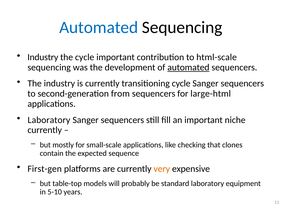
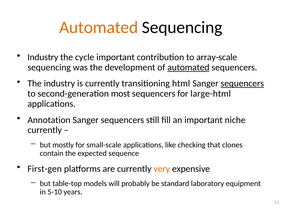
Automated colour: blue -> orange (99, 27)
html-scale: html-scale -> array-scale (217, 57)
transitioning cycle: cycle -> html (181, 83)
sequencers underline: none -> present (242, 83)
from: from -> most (120, 93)
Laboratory: Laboratory -> Annotation (49, 120)
